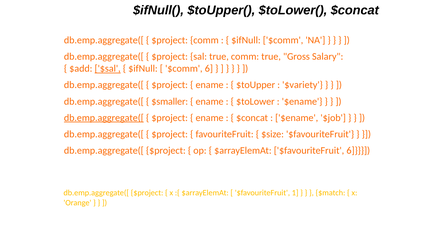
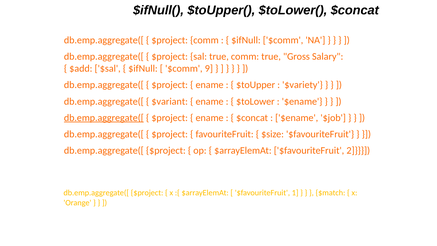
$sal underline: present -> none (108, 69)
$comm 6: 6 -> 9 (209, 69)
$smaller: $smaller -> $variant (170, 101)
$favouriteFruit 6: 6 -> 2 (358, 150)
